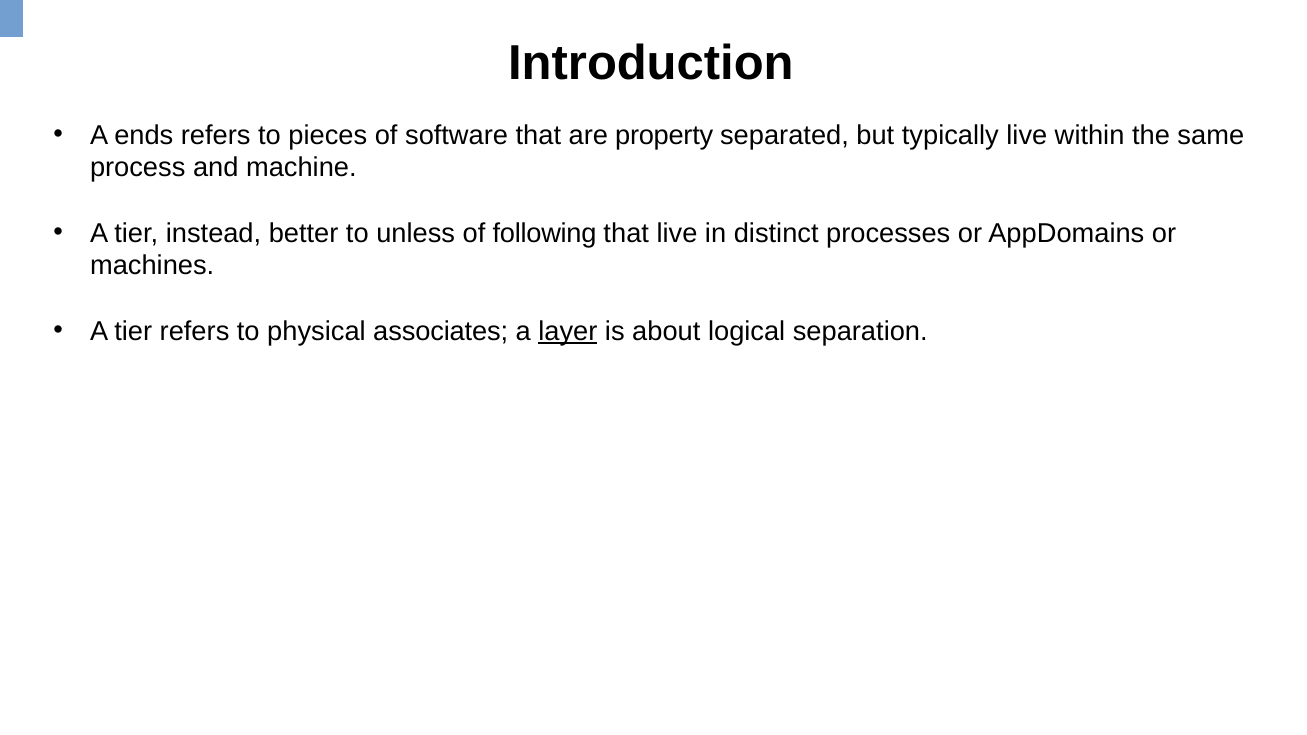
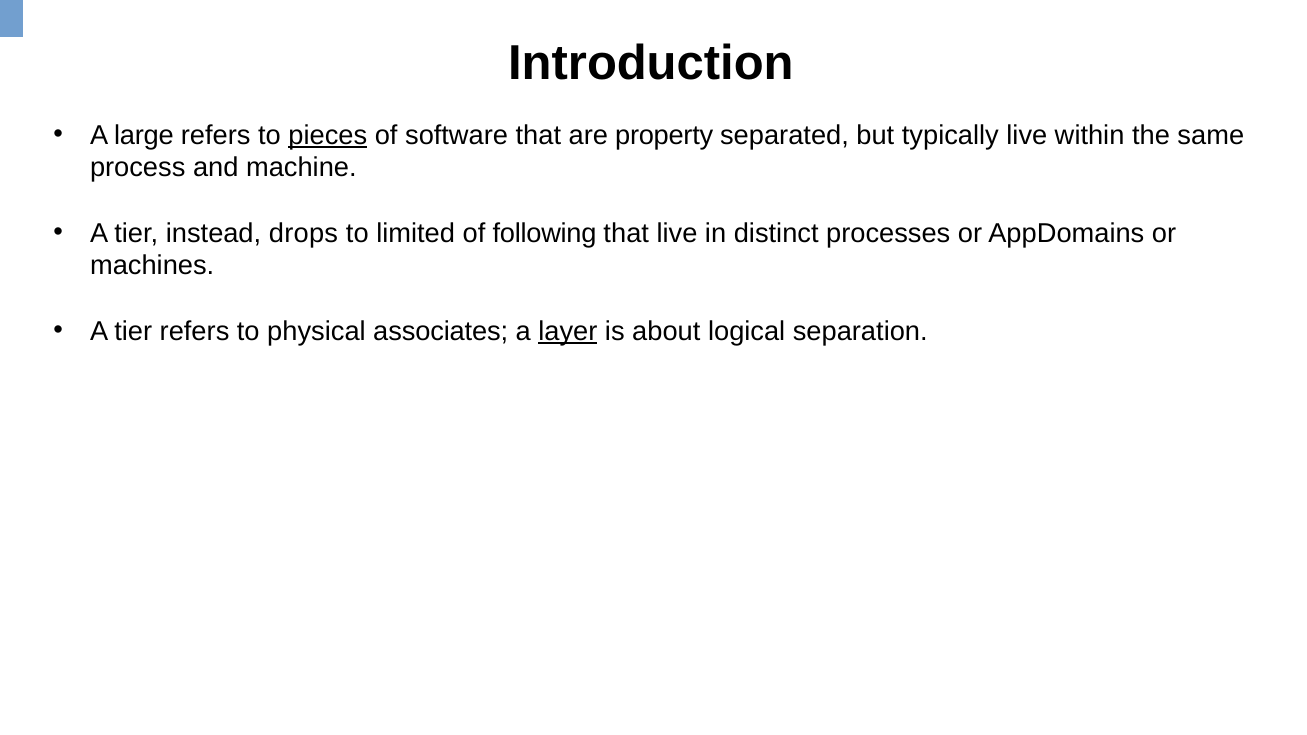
ends: ends -> large (144, 135)
pieces underline: none -> present (328, 135)
better: better -> drops (303, 233)
unless: unless -> limited (416, 233)
